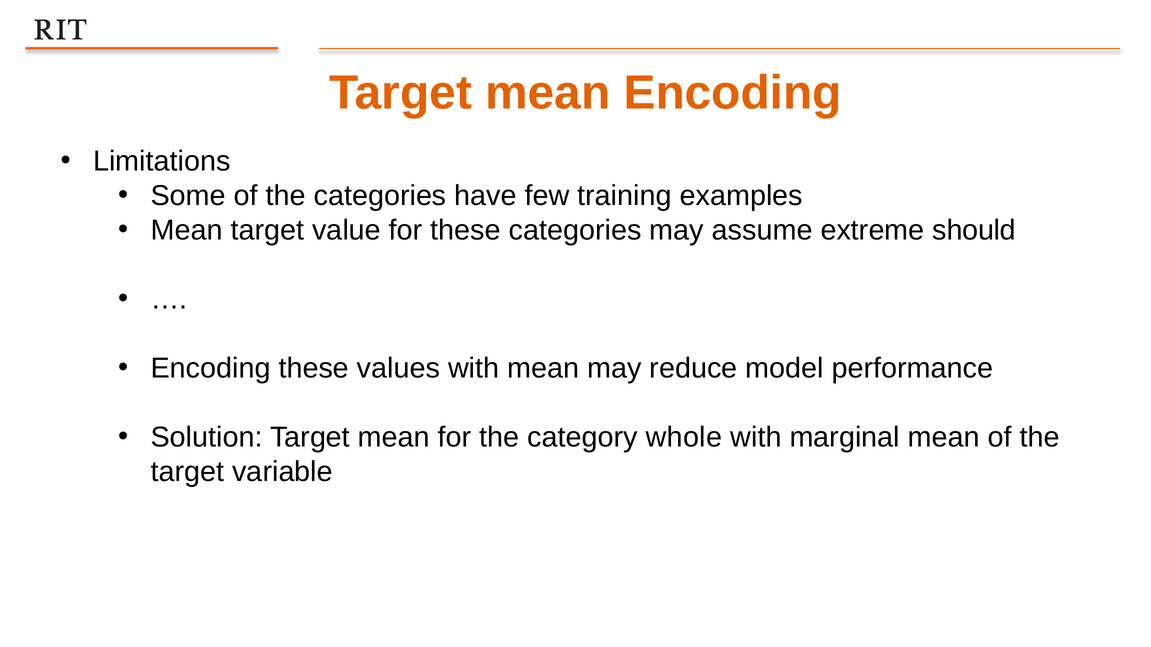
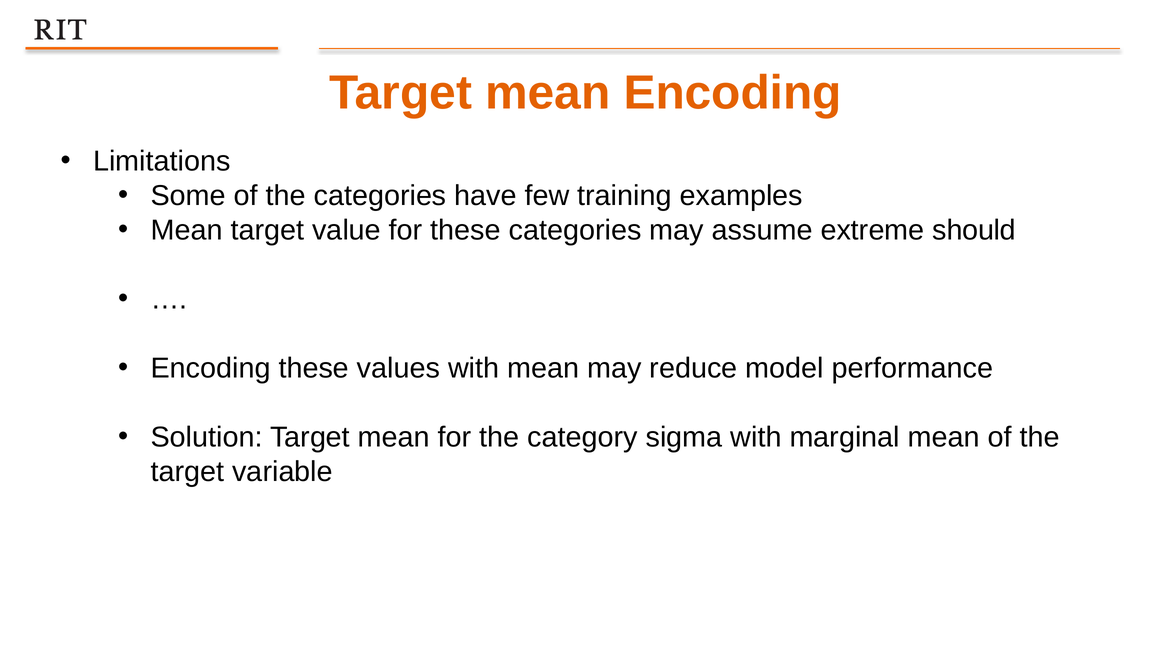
whole: whole -> sigma (684, 438)
